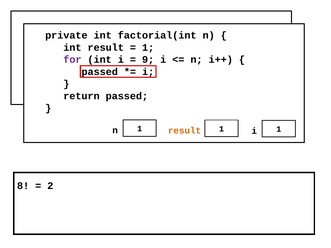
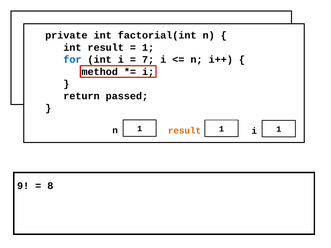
for colour: purple -> blue (72, 60)
9: 9 -> 7 (148, 60)
passed: passed -> method (100, 72)
8: 8 -> 9 (23, 186)
2: 2 -> 8 (50, 186)
